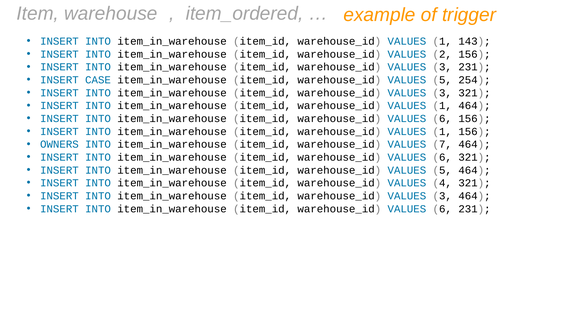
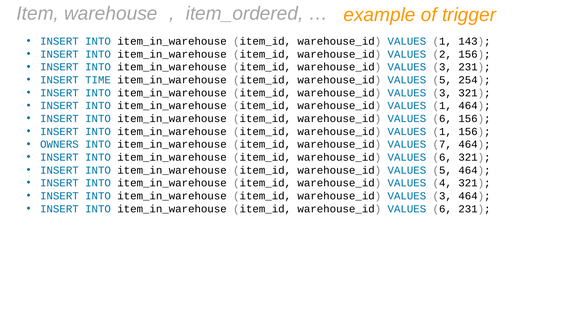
CASE: CASE -> TIME (98, 80)
